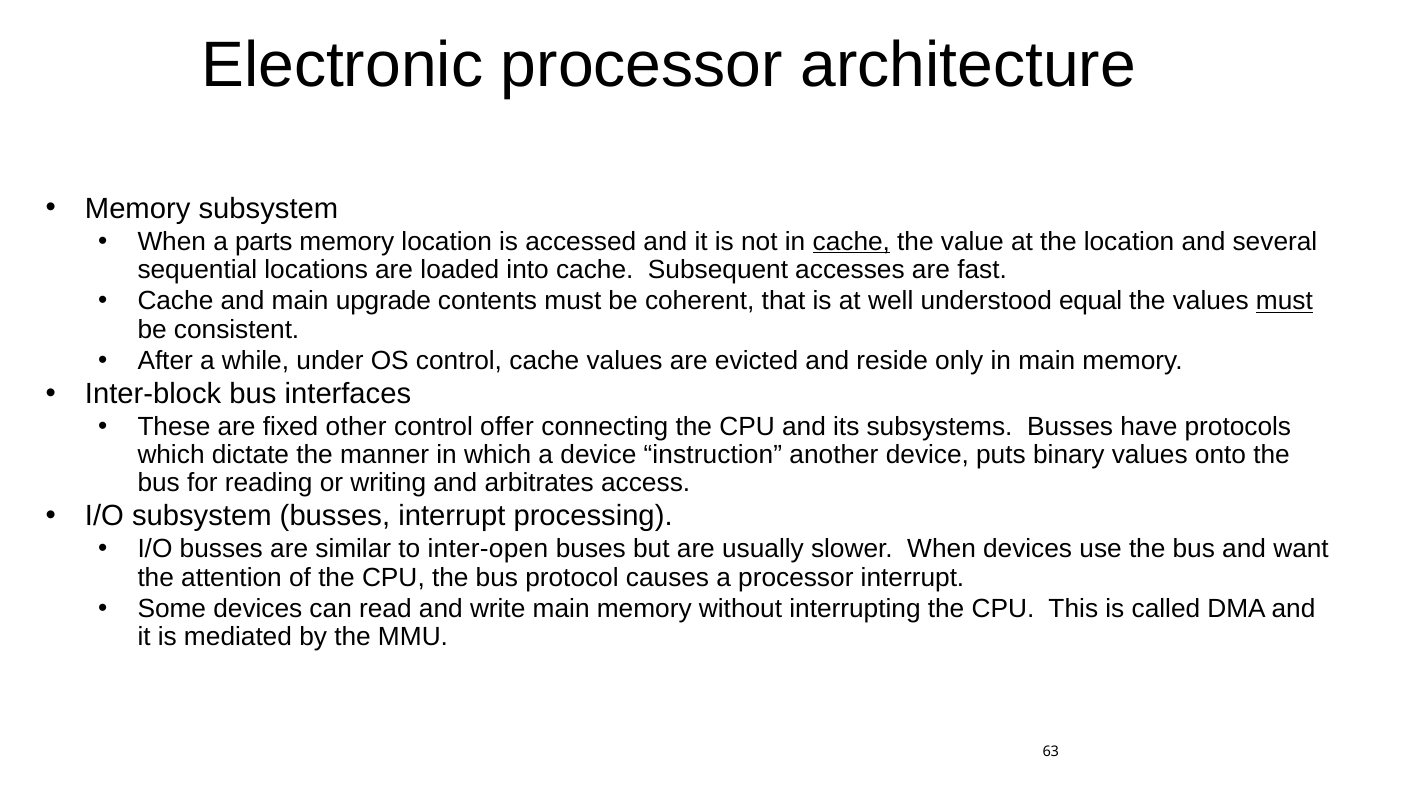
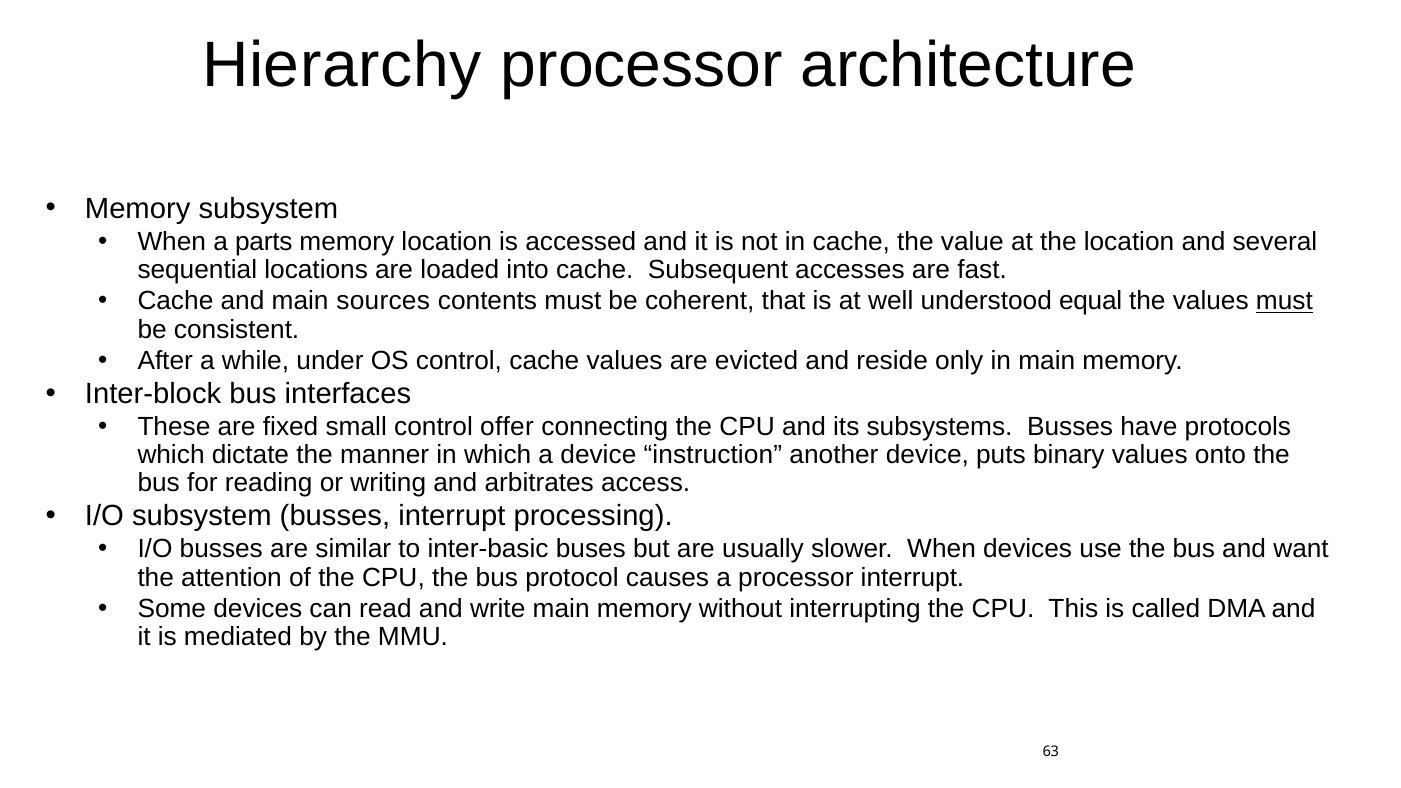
Electronic: Electronic -> Hierarchy (342, 65)
cache underline: present -> none (851, 241)
upgrade: upgrade -> sources (383, 301)
other: other -> small (356, 427)
inter-open: inter-open -> inter-basic (488, 549)
